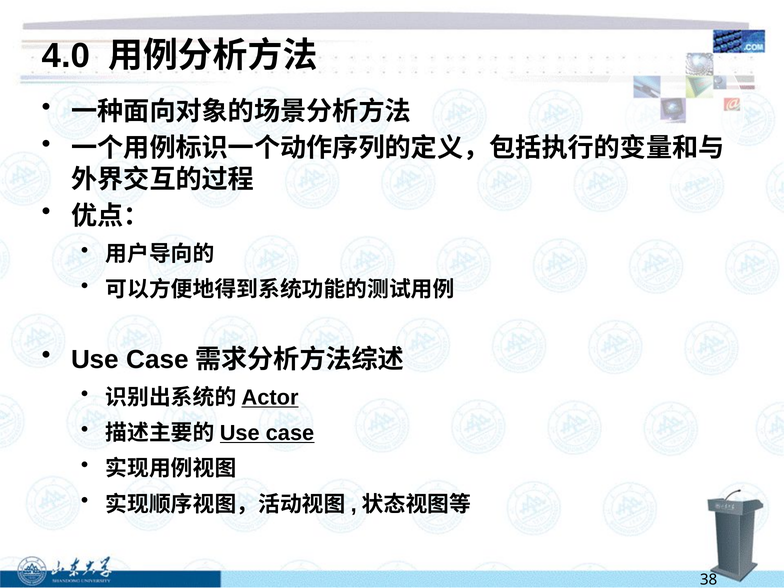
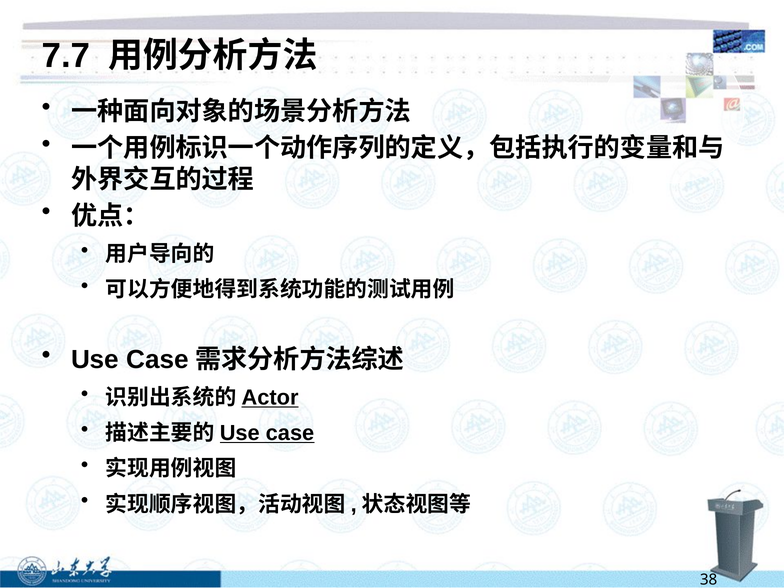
4.0: 4.0 -> 7.7 (66, 56)
